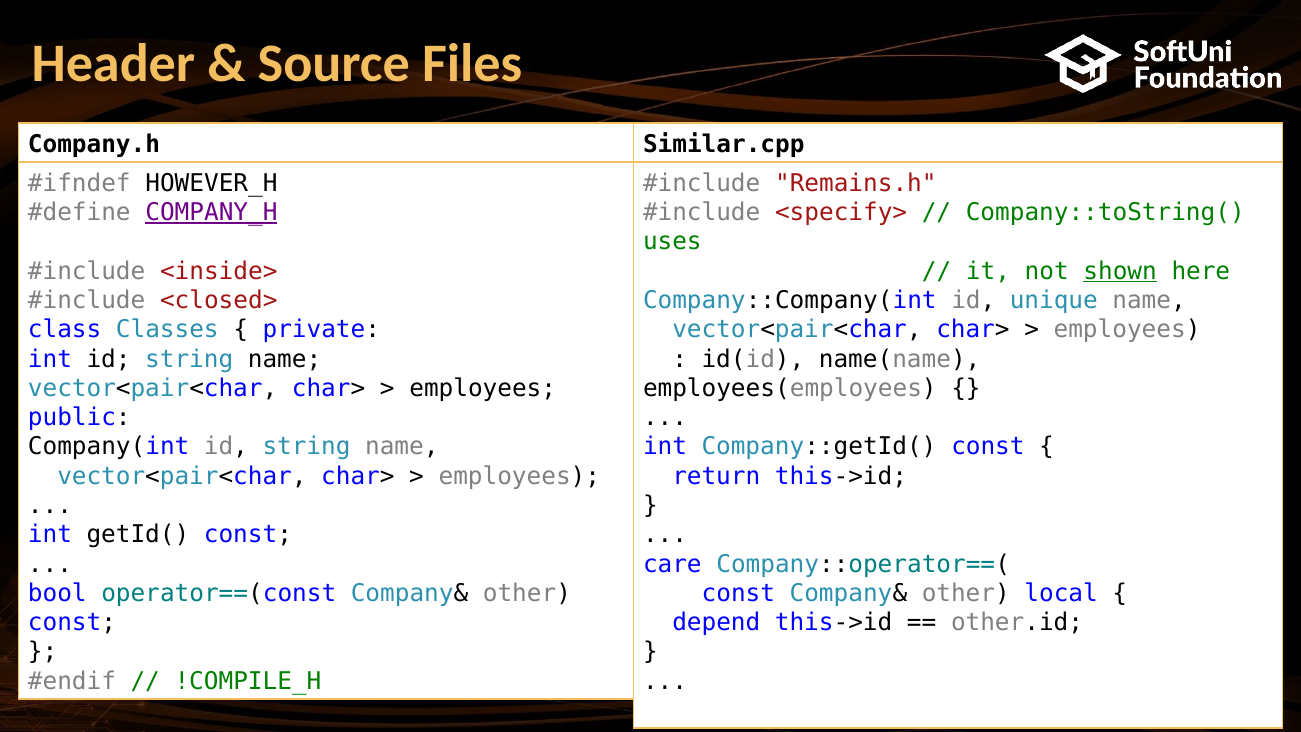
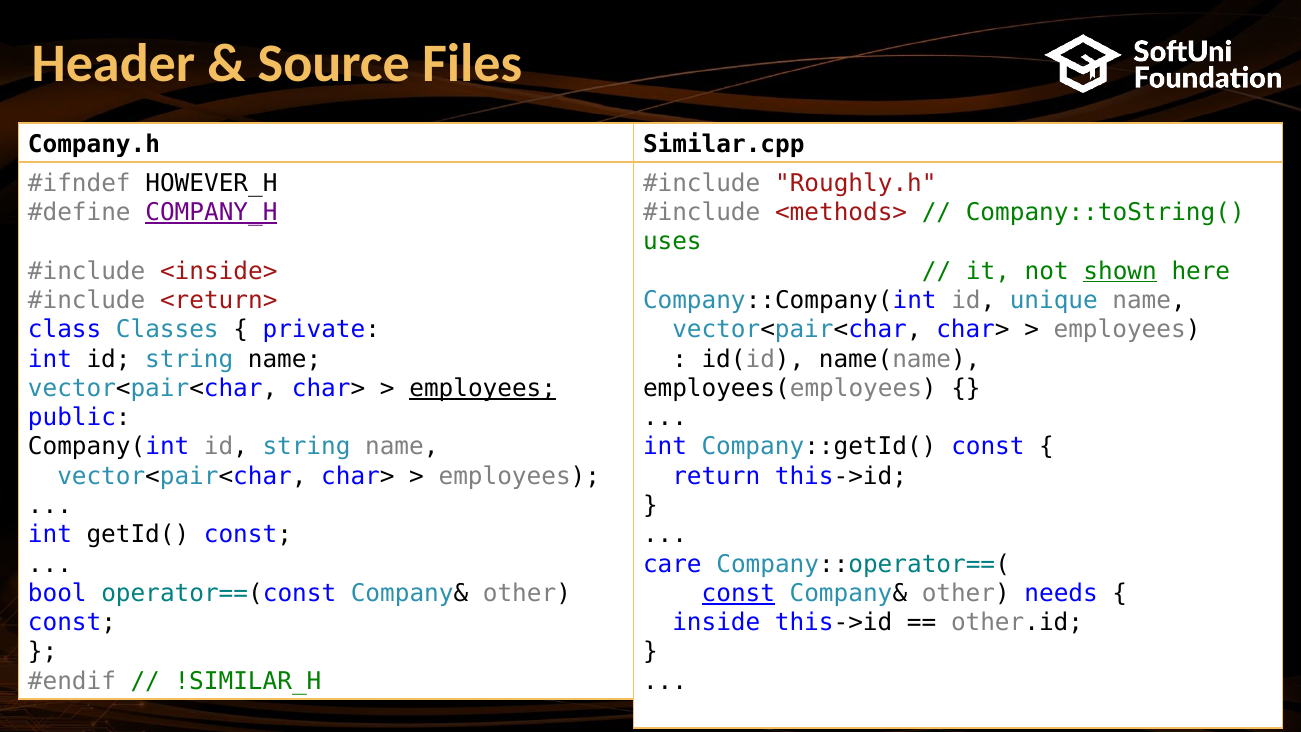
Remains.h: Remains.h -> Roughly.h (856, 183)
<specify>: <specify> -> <methods> (841, 213)
<closed>: <closed> -> <return> (219, 301)
employees underline: none -> present (483, 388)
const underline: none -> present (738, 593)
local: local -> needs (1061, 593)
depend: depend -> inside (716, 623)
!COMPILE_H: !COMPILE_H -> !SIMILAR_H (248, 681)
